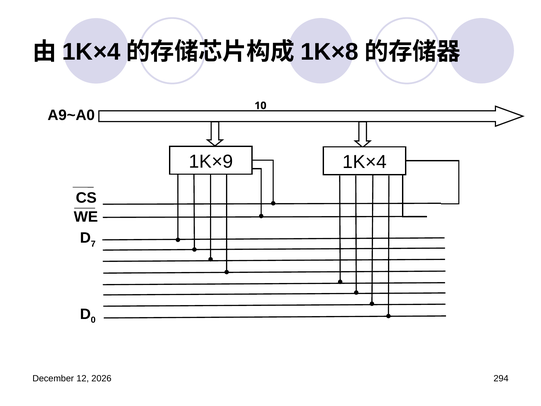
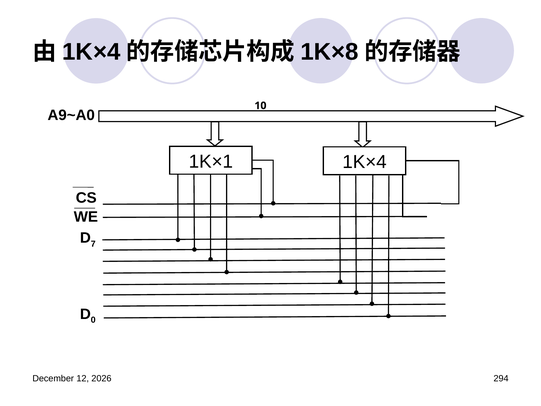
1K×9: 1K×9 -> 1K×1 (211, 161)
